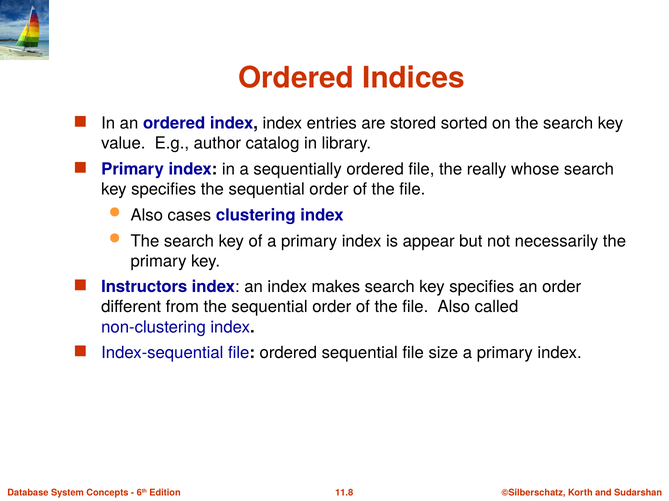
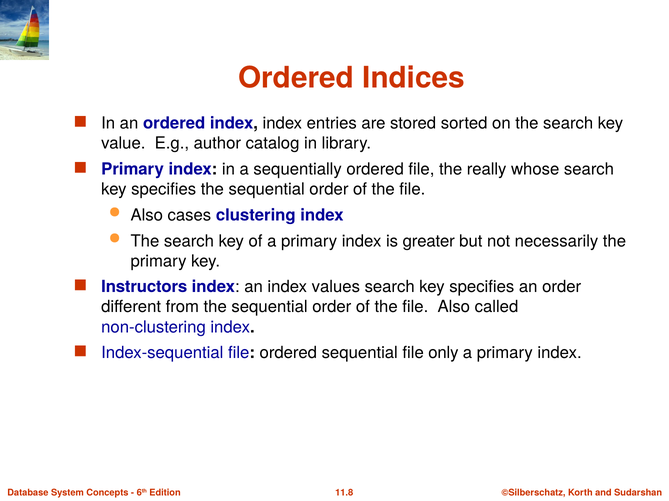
appear: appear -> greater (429, 241)
makes: makes -> values (336, 287)
size: size -> only (443, 353)
